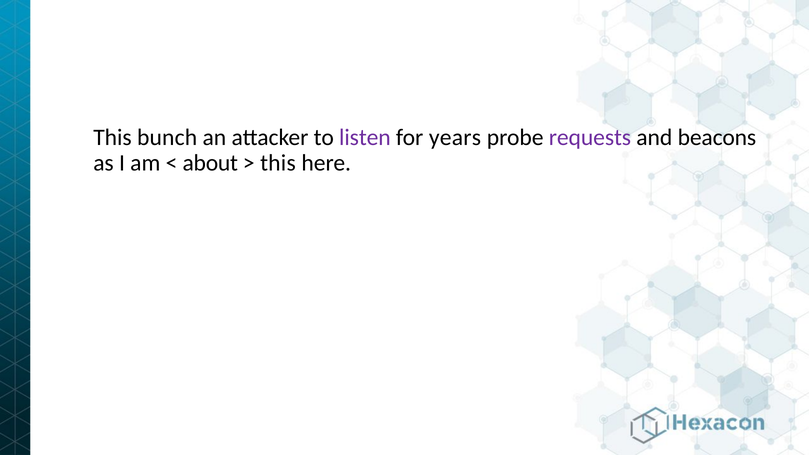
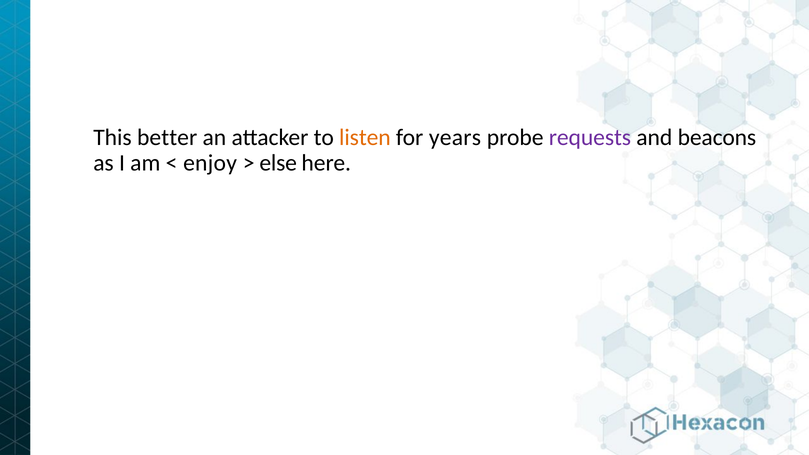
bunch: bunch -> better (167, 137)
listen colour: purple -> orange (365, 137)
about: about -> enjoy (210, 163)
this: this -> else (278, 163)
